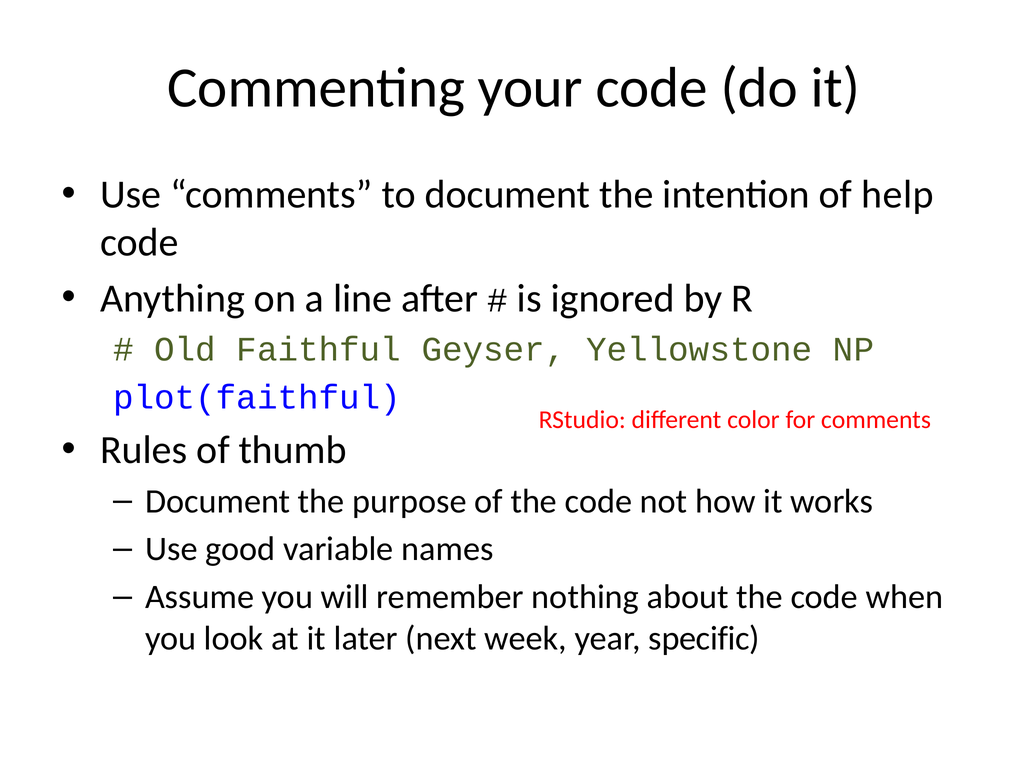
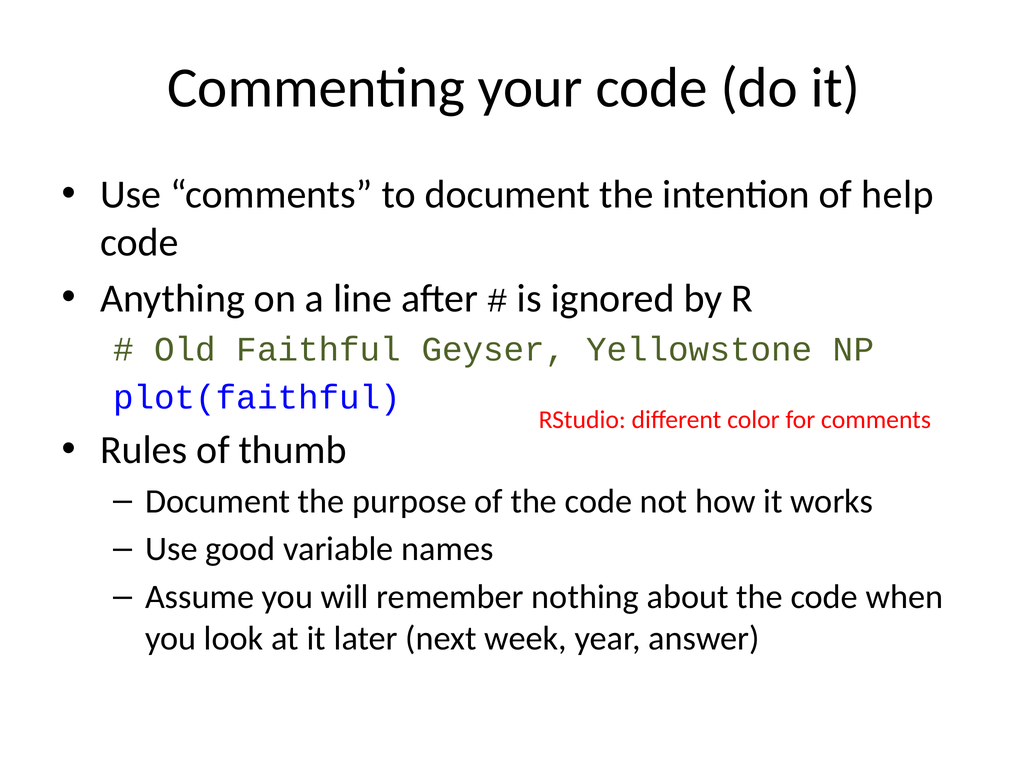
specific: specific -> answer (704, 638)
